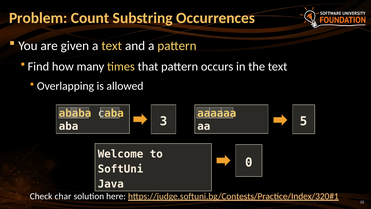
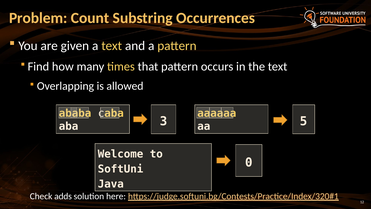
char: char -> adds (63, 196)
